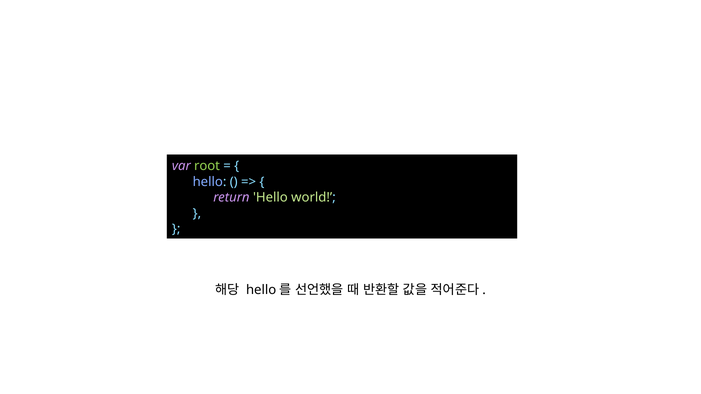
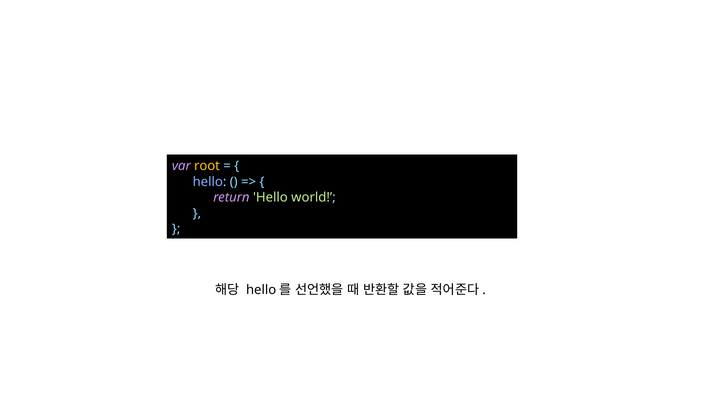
root colour: light green -> yellow (207, 166)
